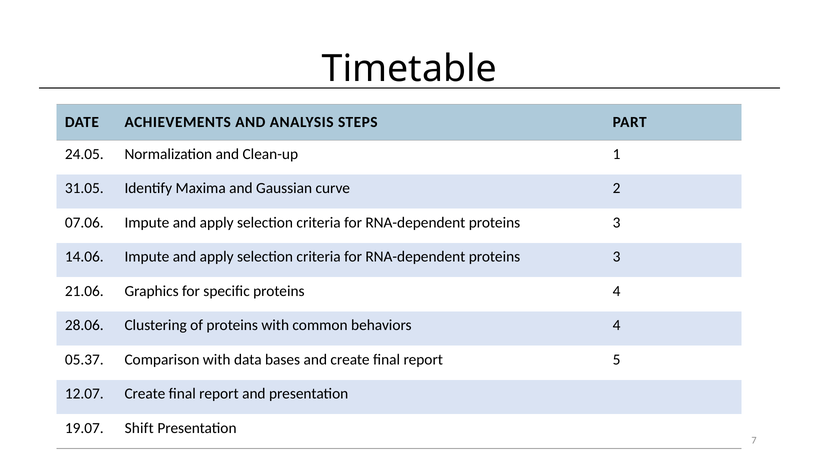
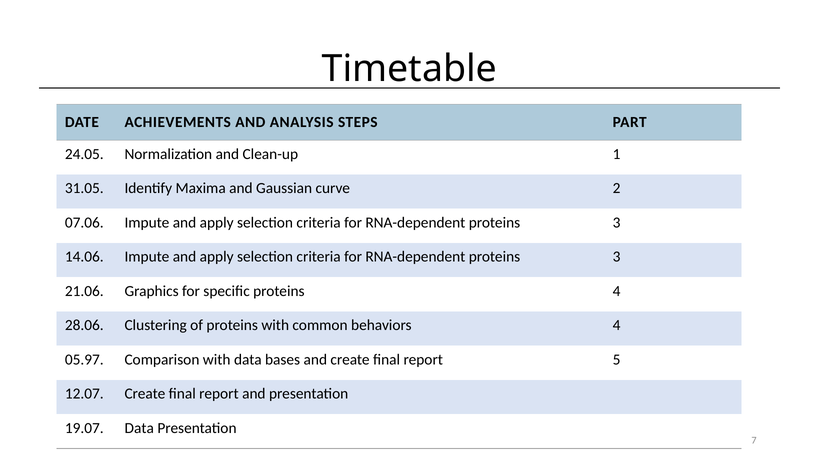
05.37: 05.37 -> 05.97 (84, 359)
19.07 Shift: Shift -> Data (139, 428)
